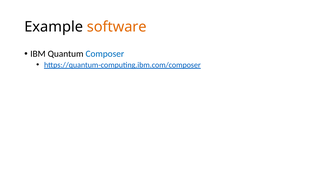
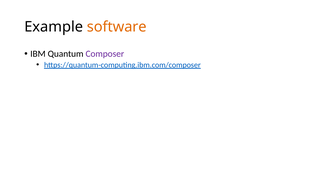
Composer colour: blue -> purple (105, 54)
